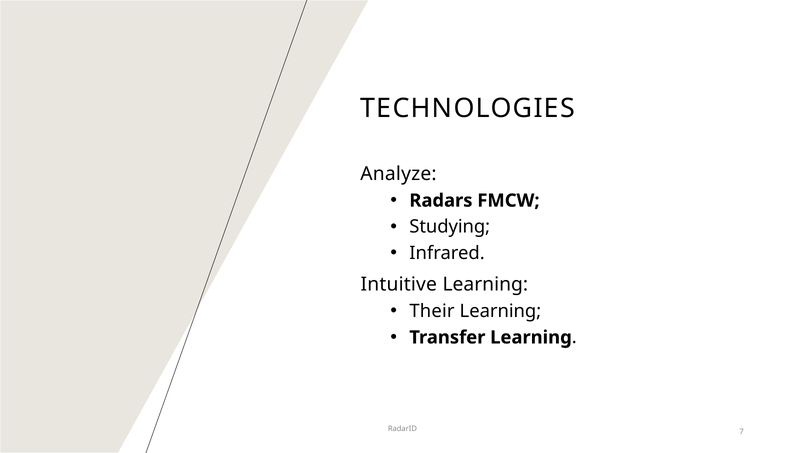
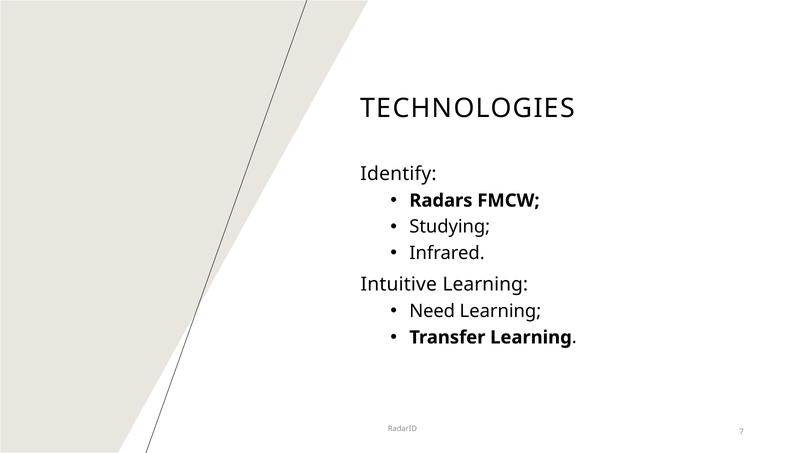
Analyze: Analyze -> Identify (398, 174)
Their: Their -> Need (432, 311)
